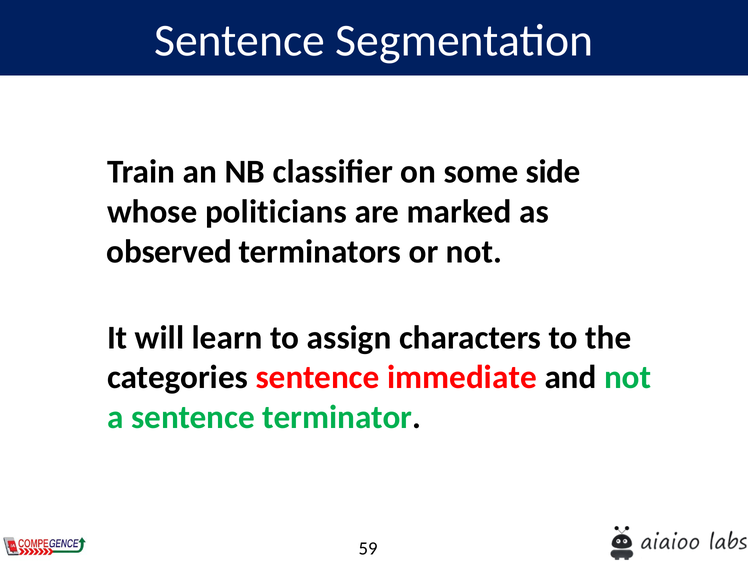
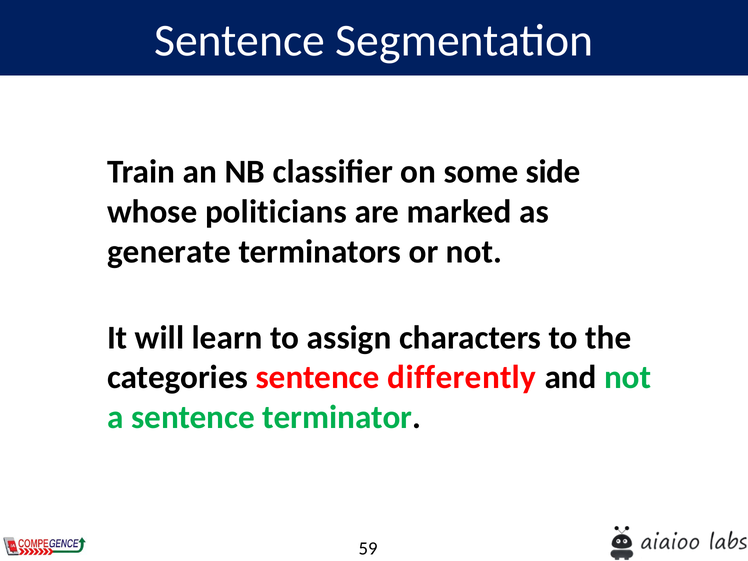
observed: observed -> generate (169, 252)
immediate: immediate -> differently (462, 378)
